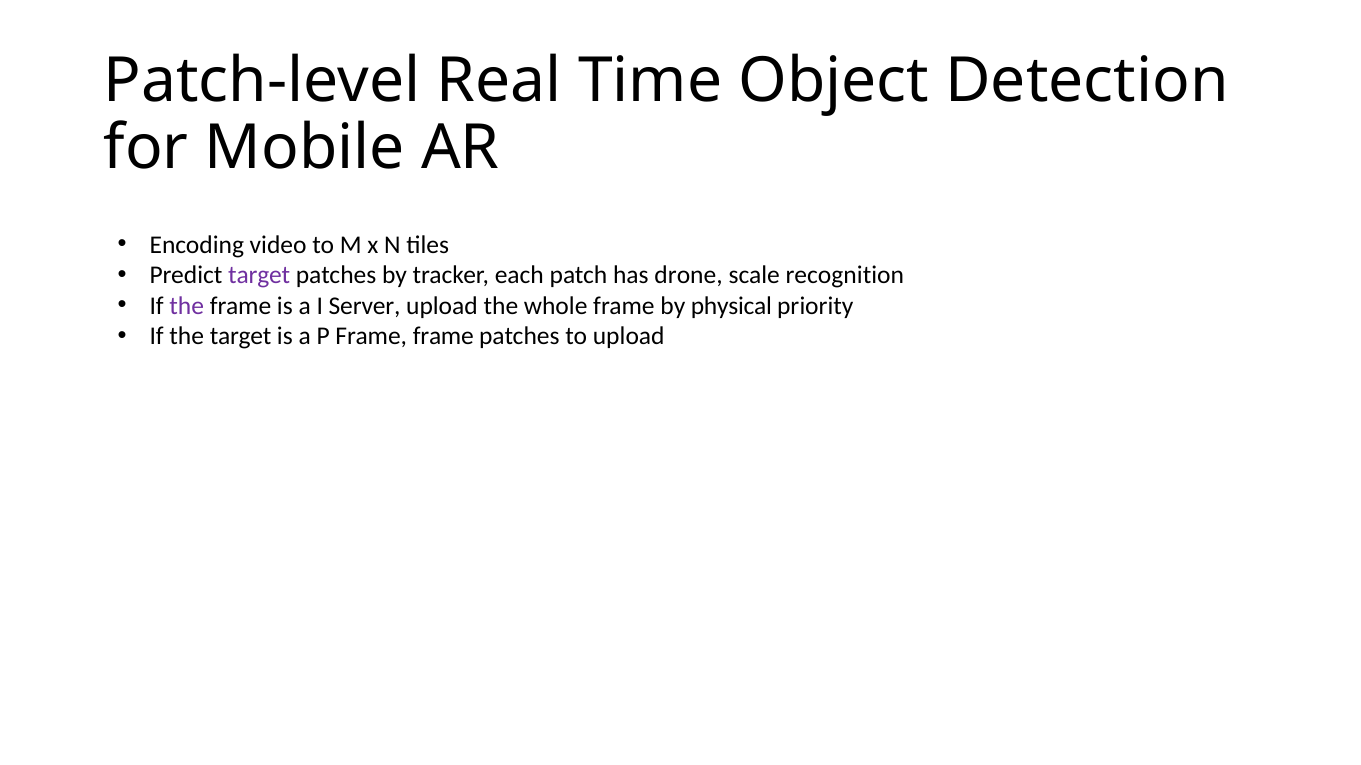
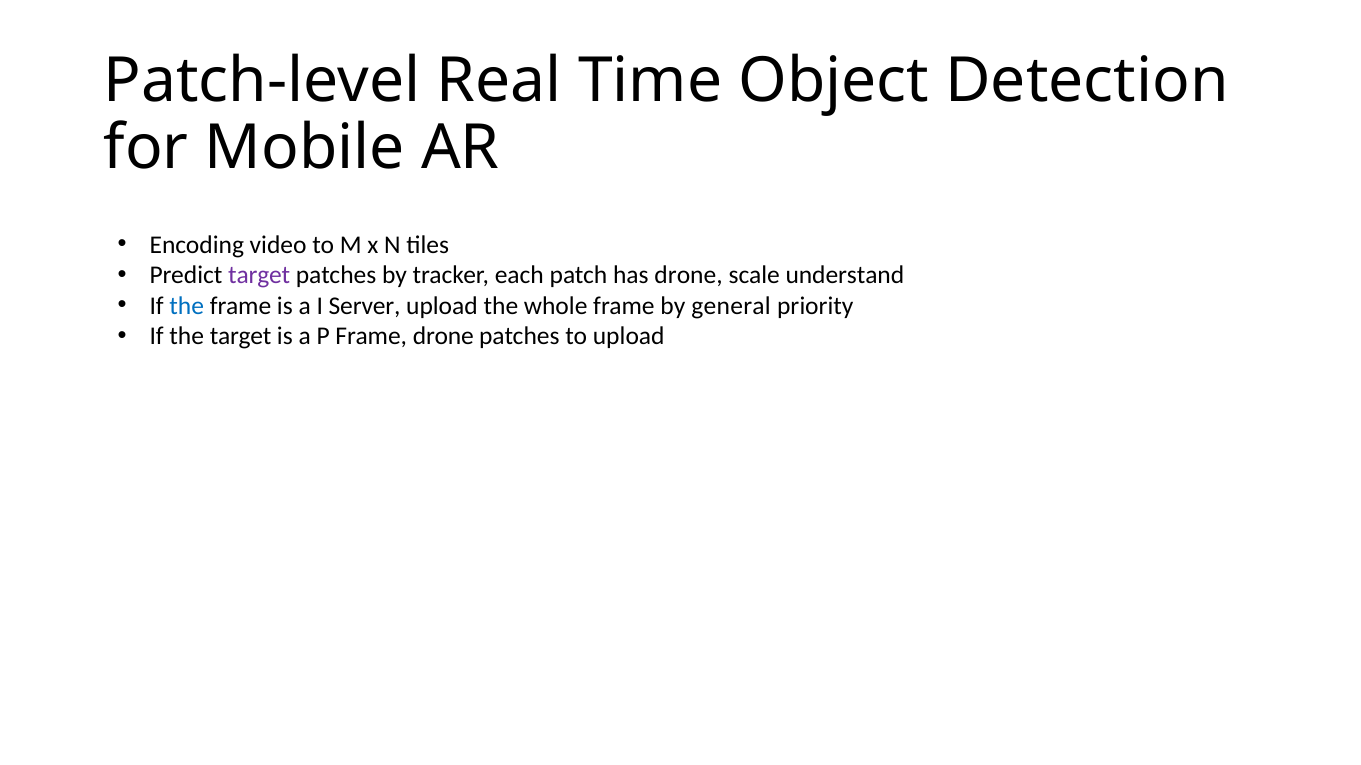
recognition: recognition -> understand (845, 275)
the colour: purple -> blue (187, 306)
physical: physical -> general (731, 306)
Frame frame: frame -> drone (443, 337)
